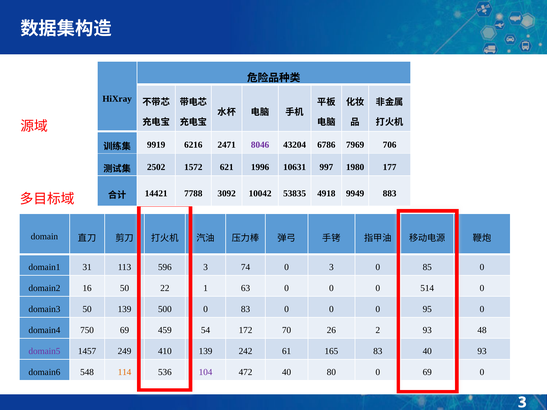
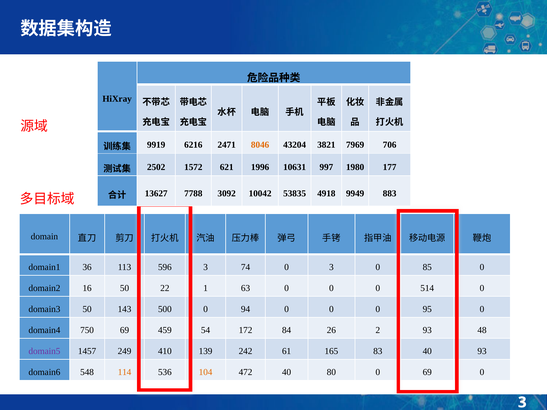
8046 colour: purple -> orange (260, 145)
6786: 6786 -> 3821 (326, 145)
14421: 14421 -> 13627 (156, 194)
31: 31 -> 36 (87, 267)
50 139: 139 -> 143 (125, 309)
0 83: 83 -> 94 (246, 309)
70: 70 -> 84 (287, 331)
104 colour: purple -> orange (206, 373)
